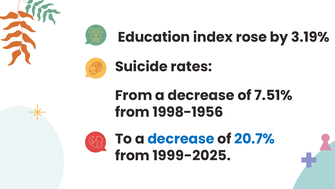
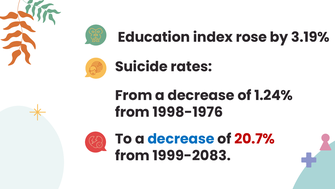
7.51%: 7.51% -> 1.24% (274, 95)
1998-1956: 1998-1956 -> 1998-1976 (188, 112)
20.7% colour: blue -> red (255, 139)
1999-2025: 1999-2025 -> 1999-2083 (192, 155)
